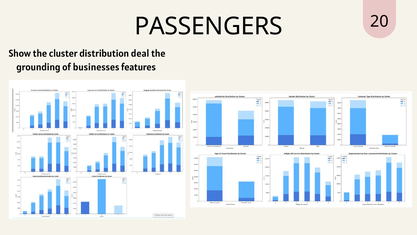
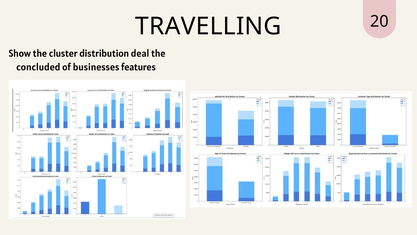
PASSENGERS: PASSENGERS -> TRAVELLING (208, 26)
grounding: grounding -> concluded (38, 67)
